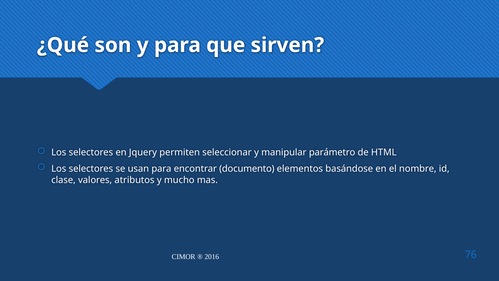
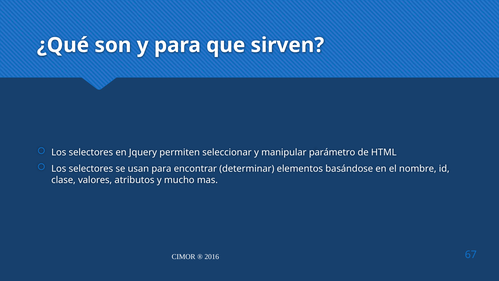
documento: documento -> determinar (247, 169)
76: 76 -> 67 (471, 255)
